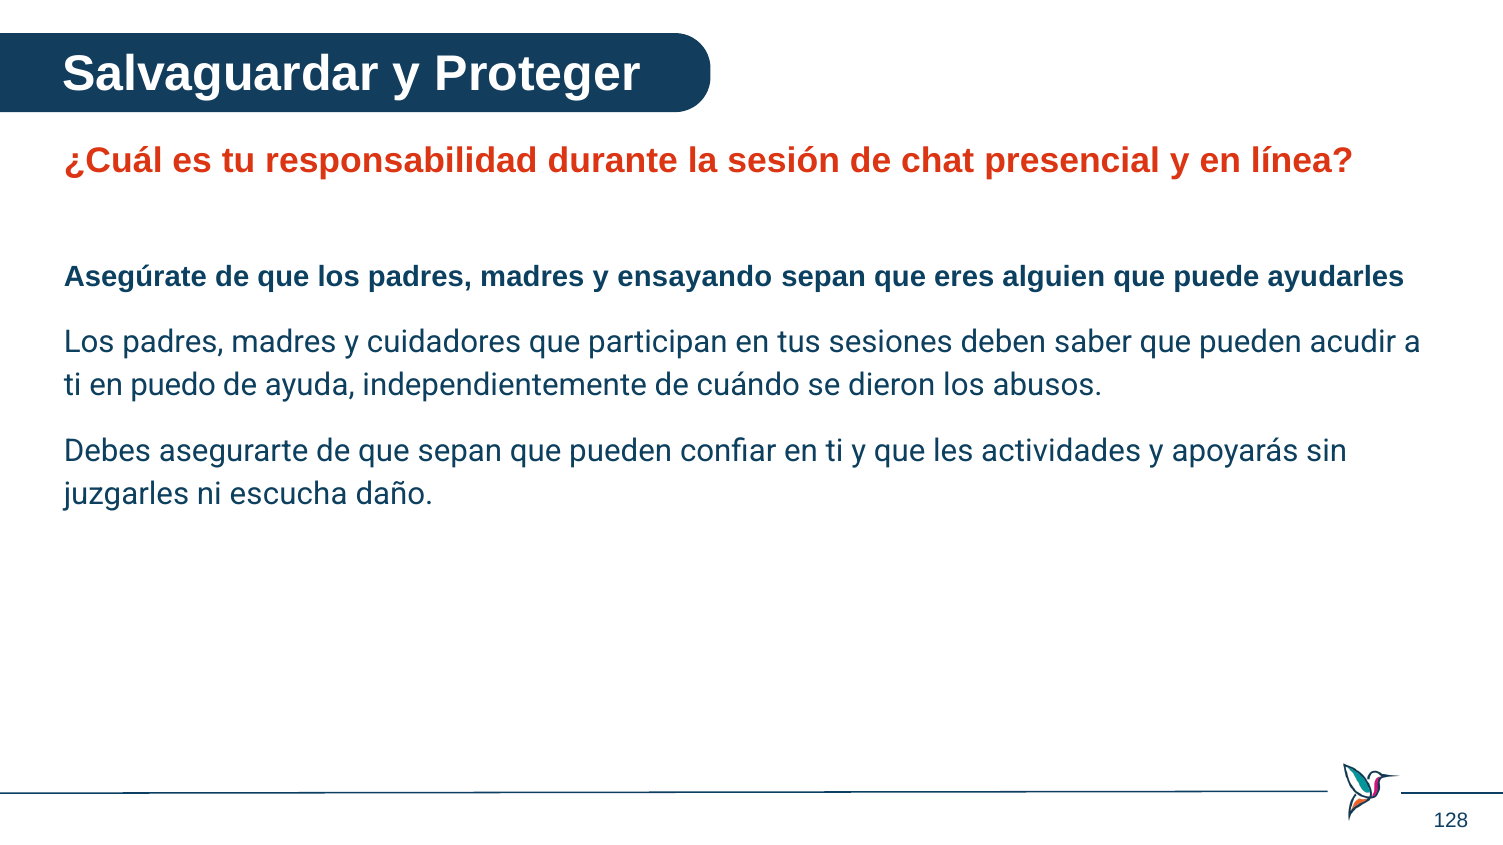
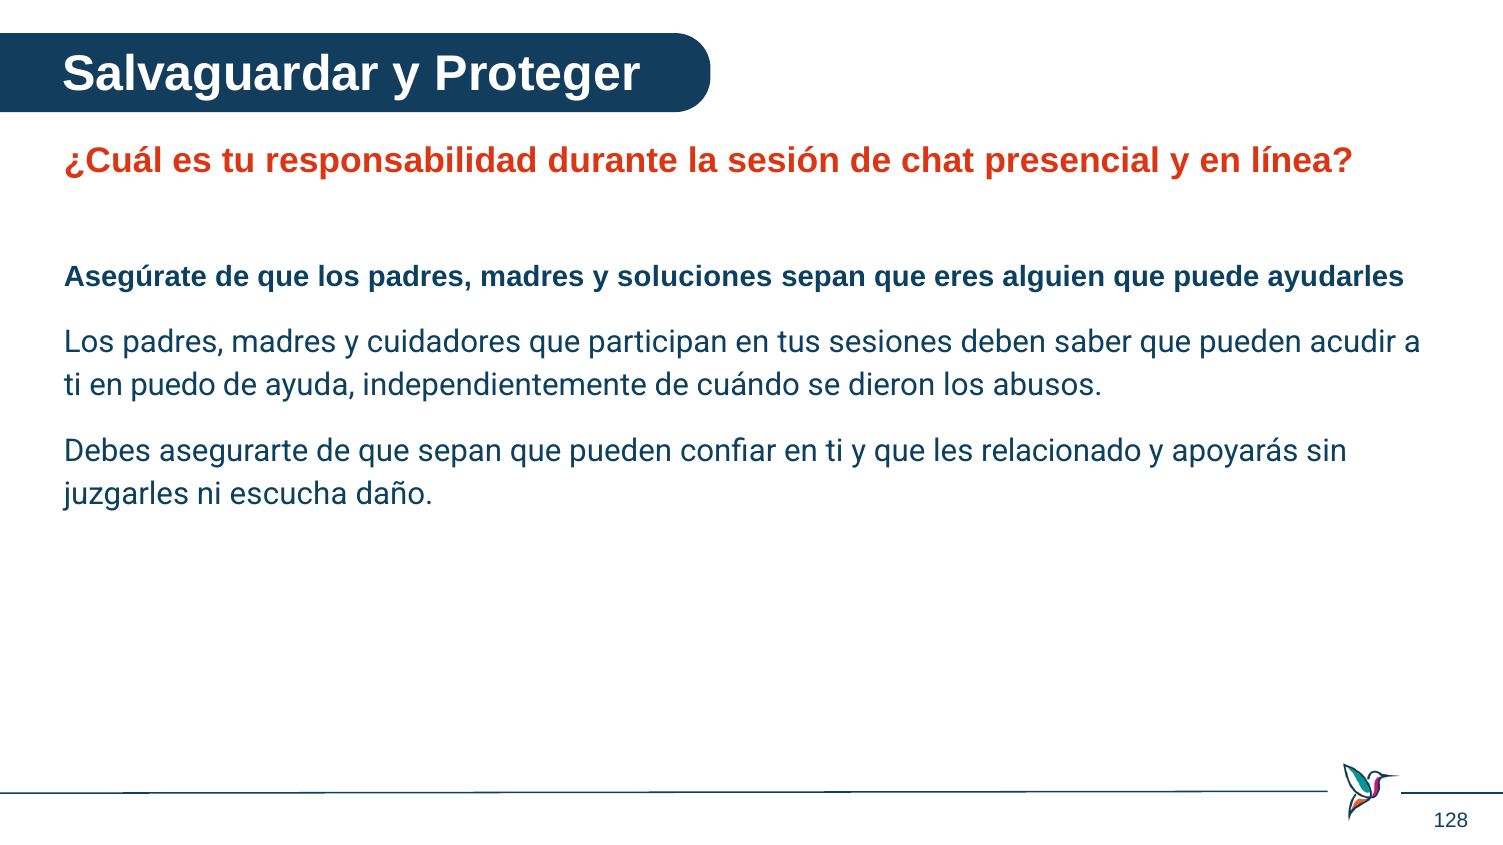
ensayando: ensayando -> soluciones (695, 277)
actividades: actividades -> relacionado (1061, 452)
